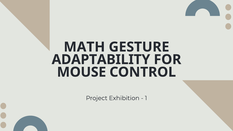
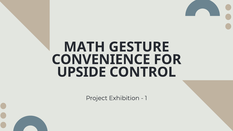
ADAPTABILITY: ADAPTABILITY -> CONVENIENCE (101, 60)
MOUSE: MOUSE -> UPSIDE (82, 72)
